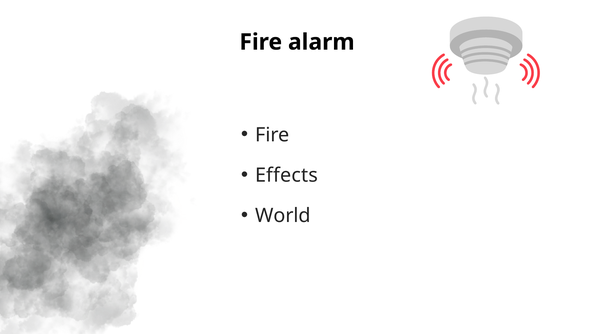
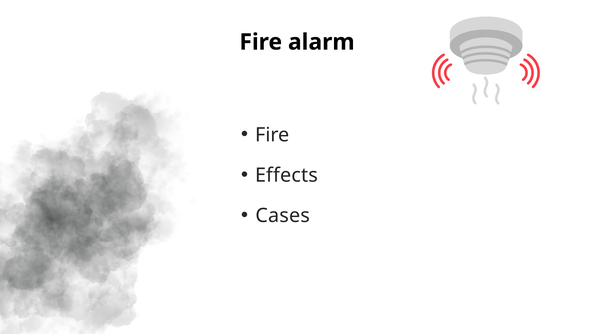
World: World -> Cases (283, 216)
